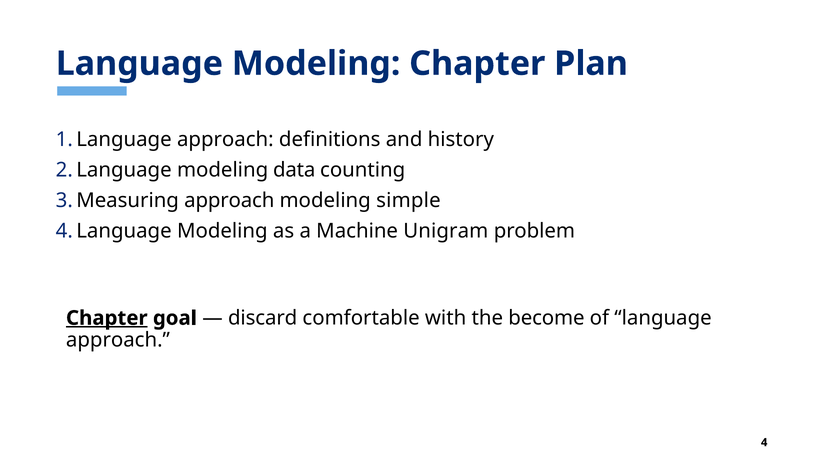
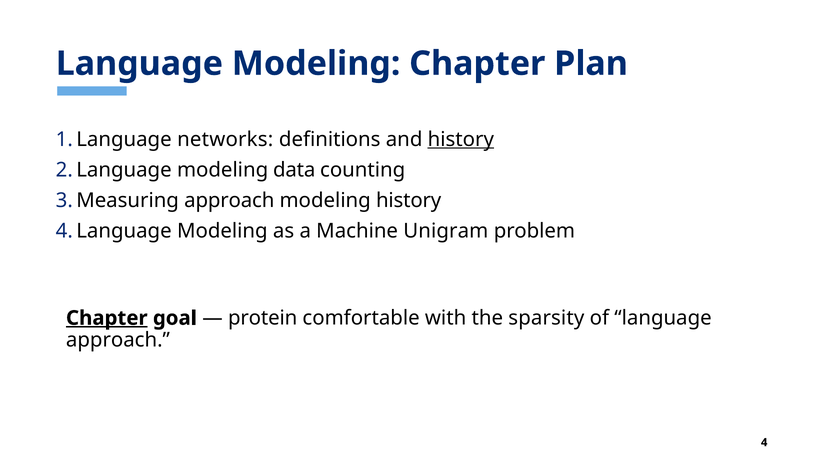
approach: approach -> networks (225, 139)
history underline: none -> present (461, 139)
modeling simple: simple -> history (409, 200)
discard: discard -> protein (263, 318)
become: become -> sparsity (546, 318)
